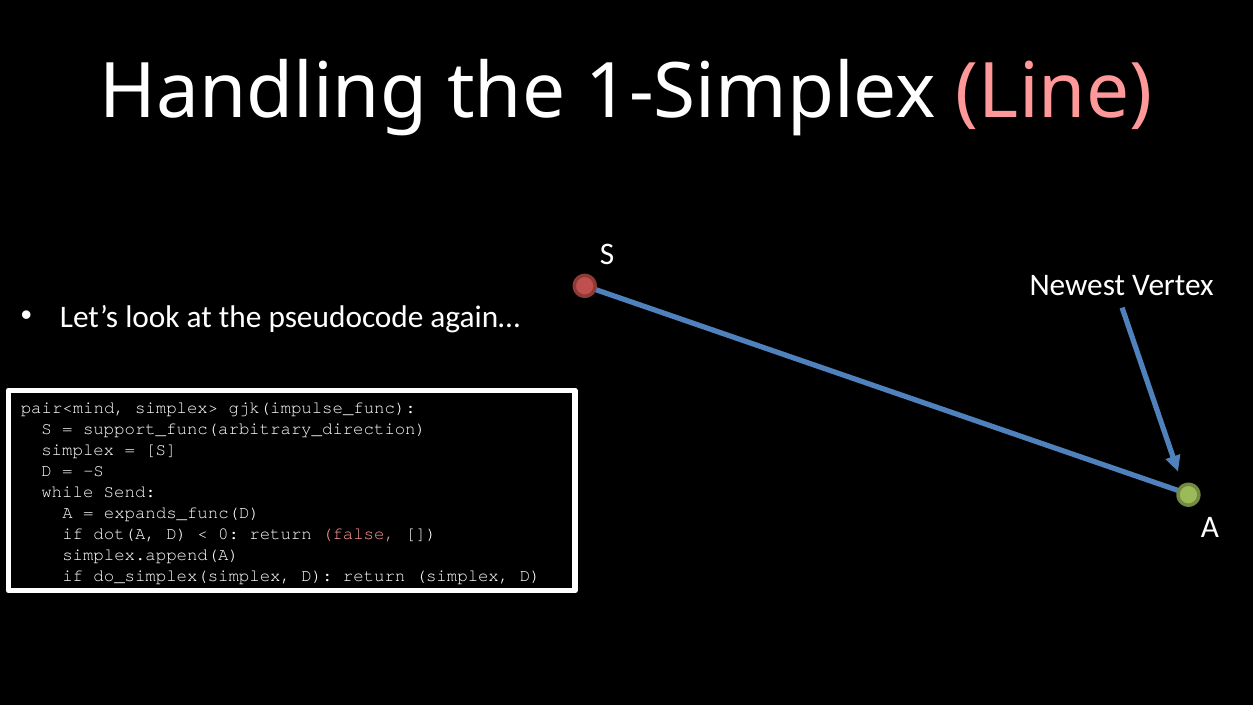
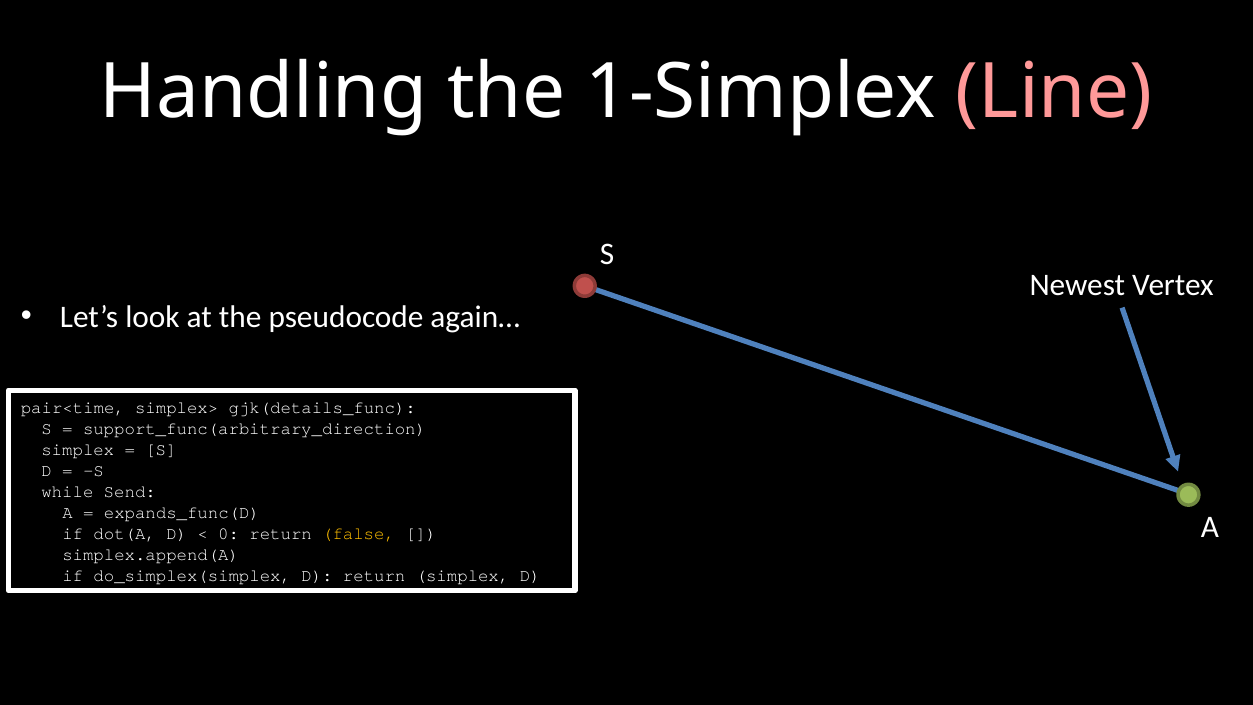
pair<mind: pair<mind -> pair<time (73, 408)
gjk(impulse_func: gjk(impulse_func -> gjk(details_func (322, 408)
false colour: pink -> yellow (359, 533)
